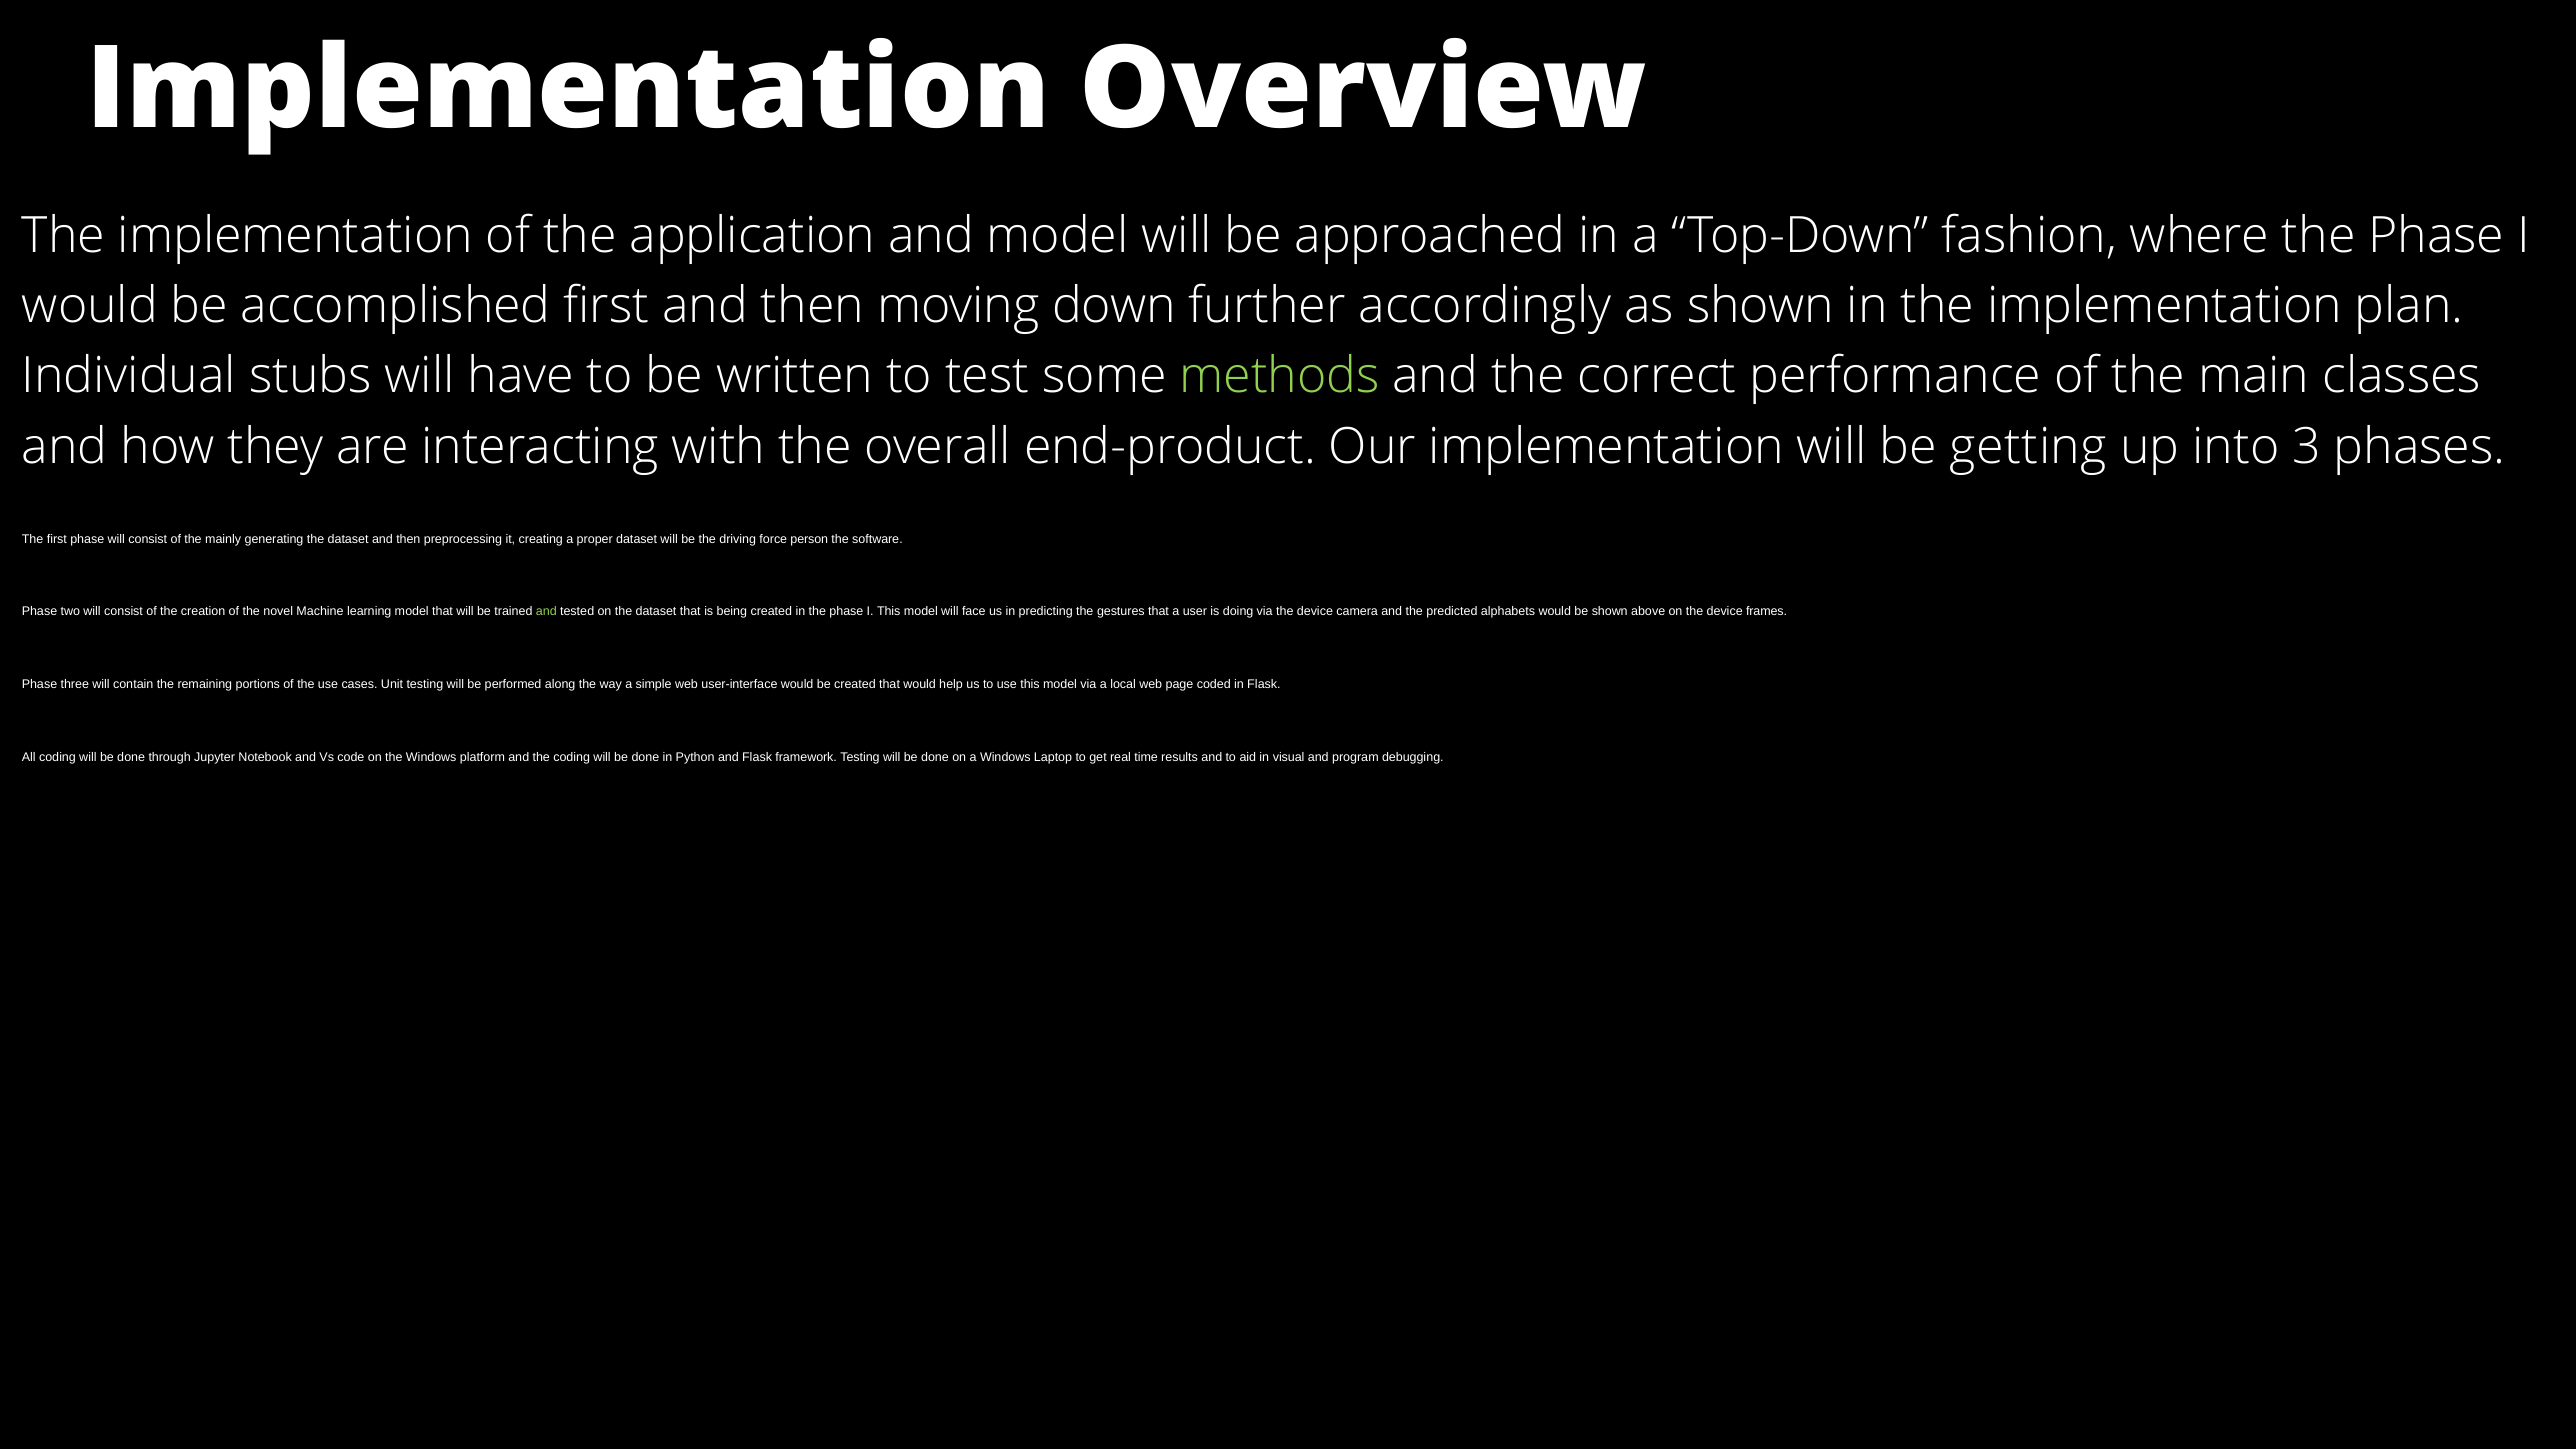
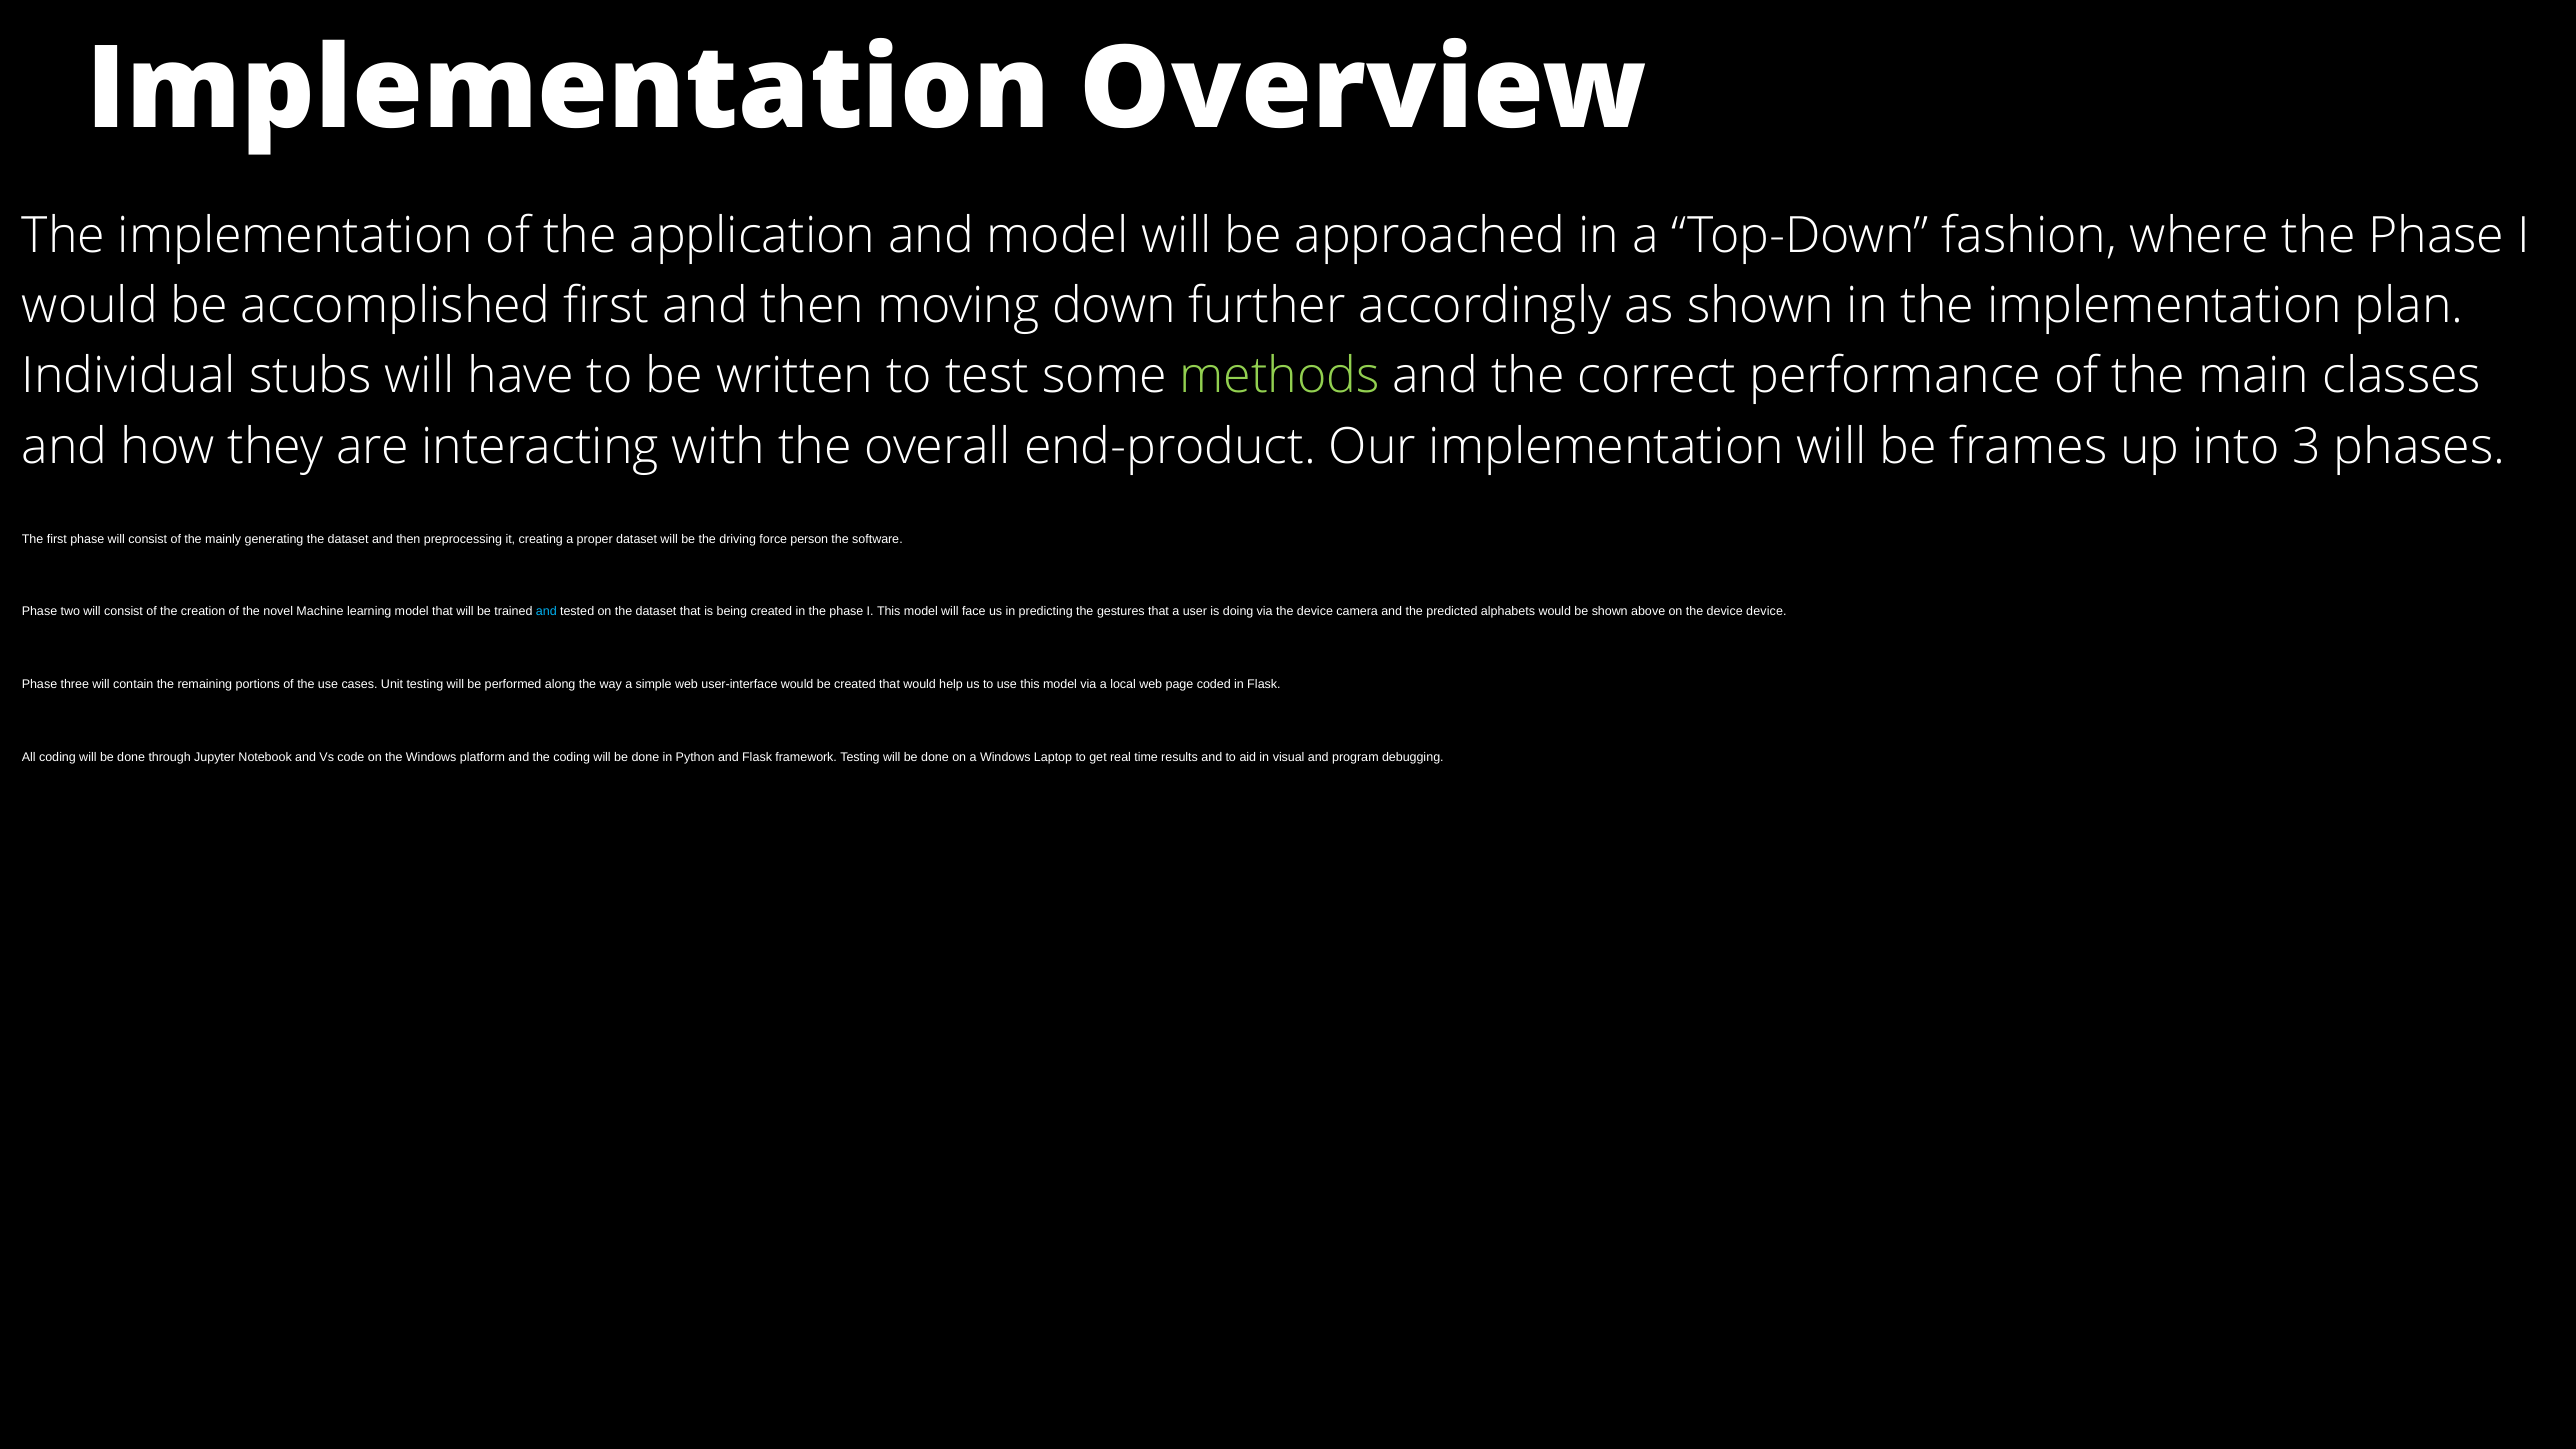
getting: getting -> frames (2029, 447)
and colour: light green -> light blue (546, 612)
device frames: frames -> device (1766, 612)
